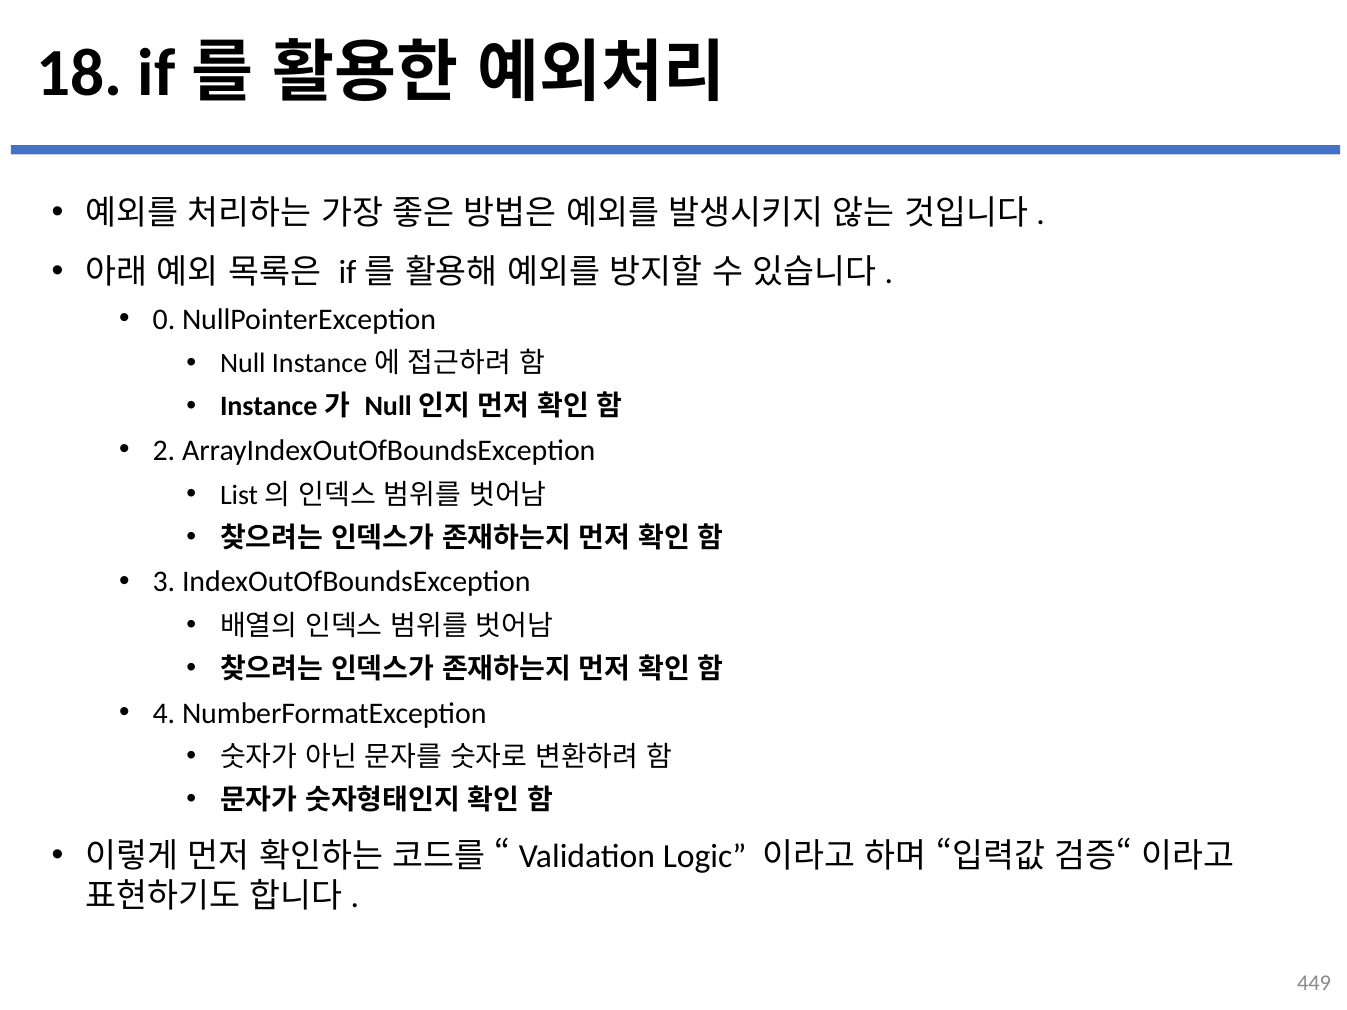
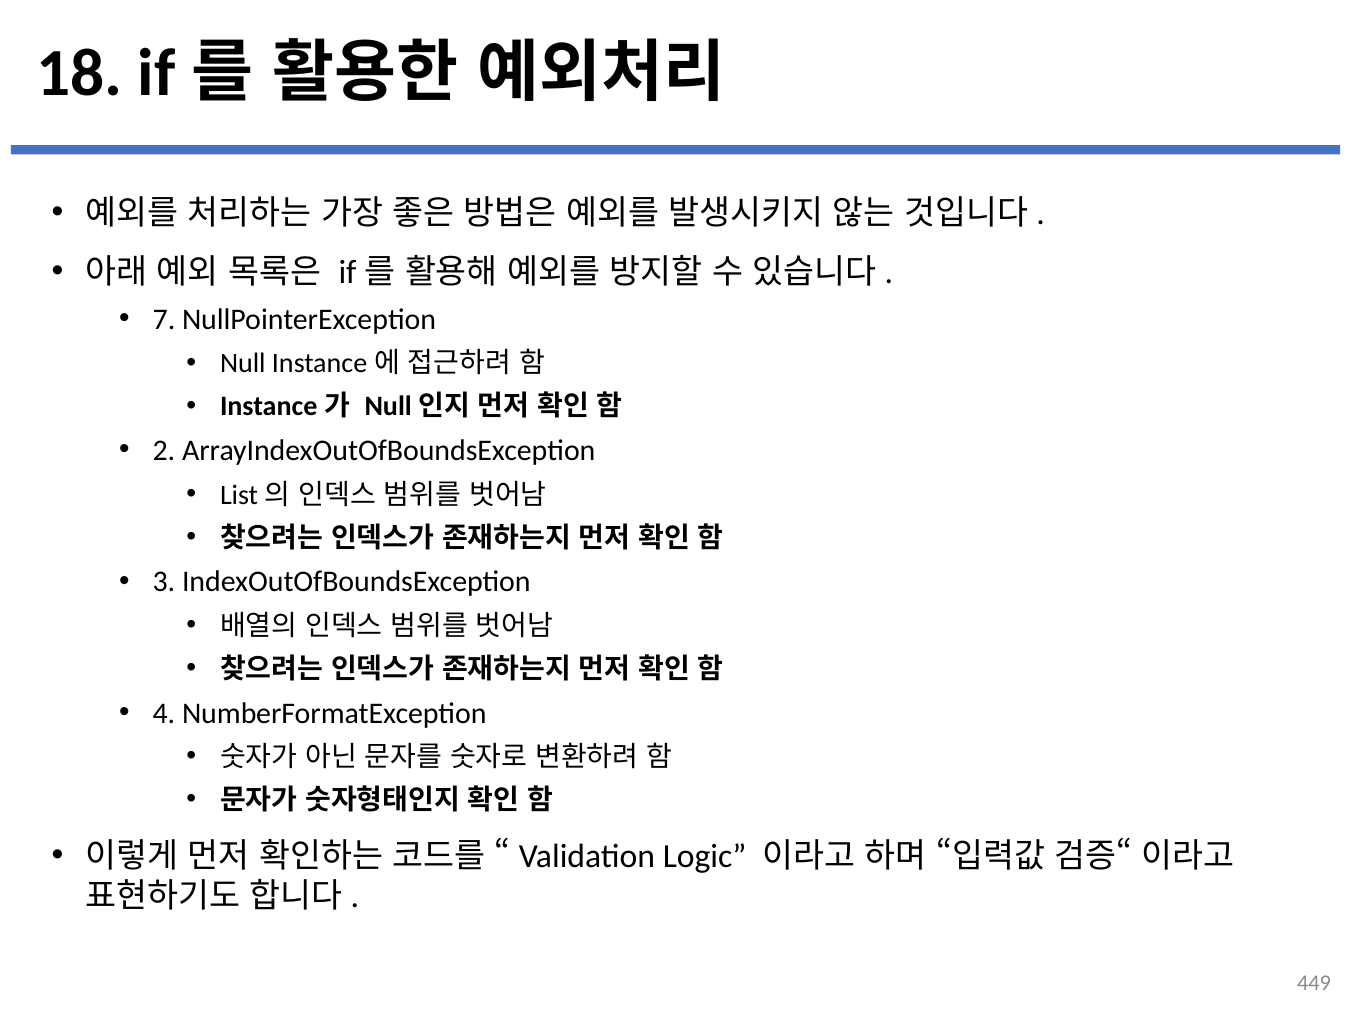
0: 0 -> 7 (164, 320)
